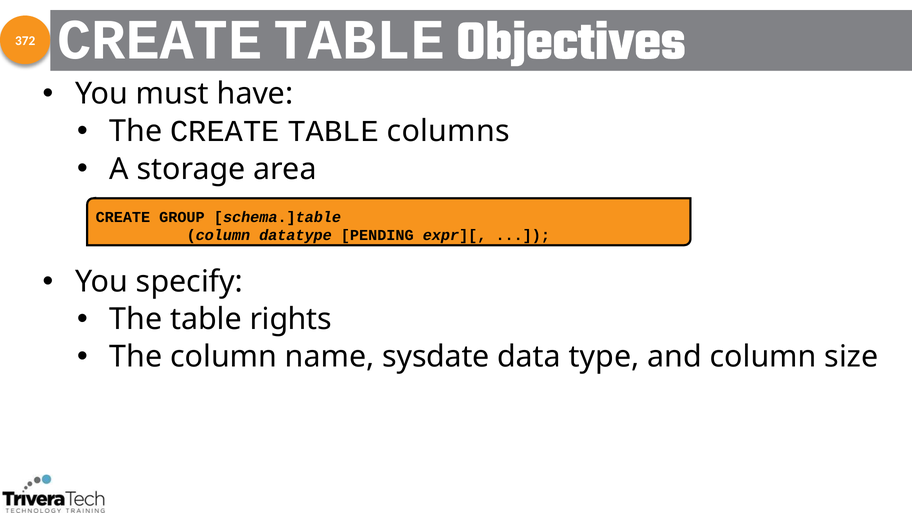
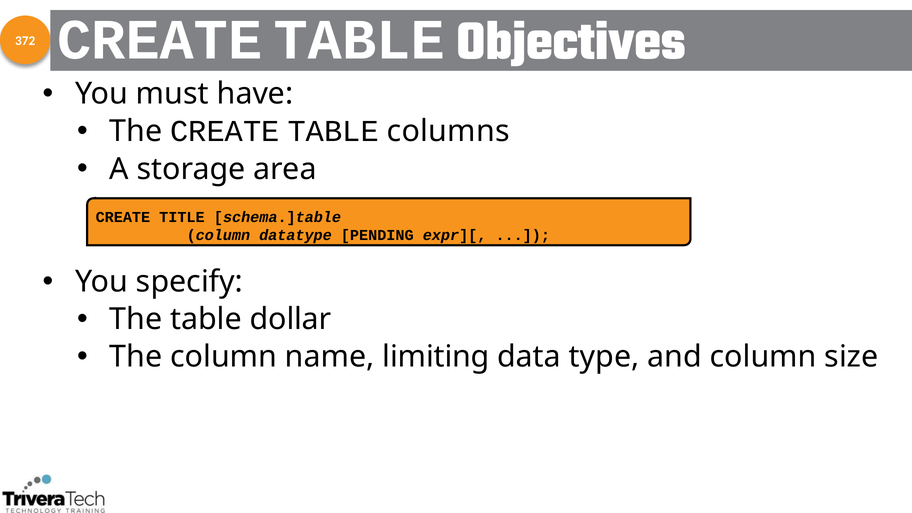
GROUP: GROUP -> TITLE (182, 217)
rights: rights -> dollar (291, 319)
sysdate: sysdate -> limiting (436, 357)
